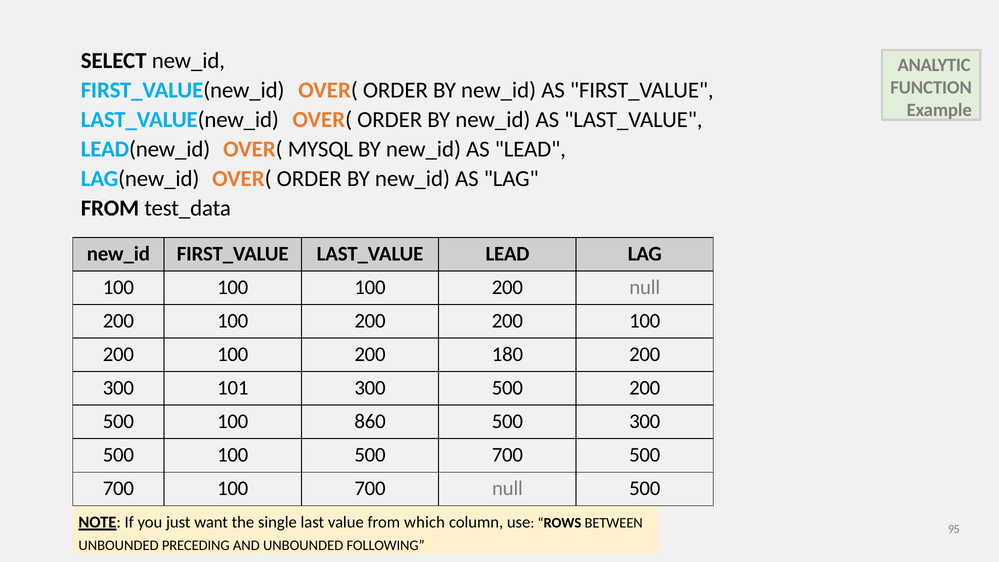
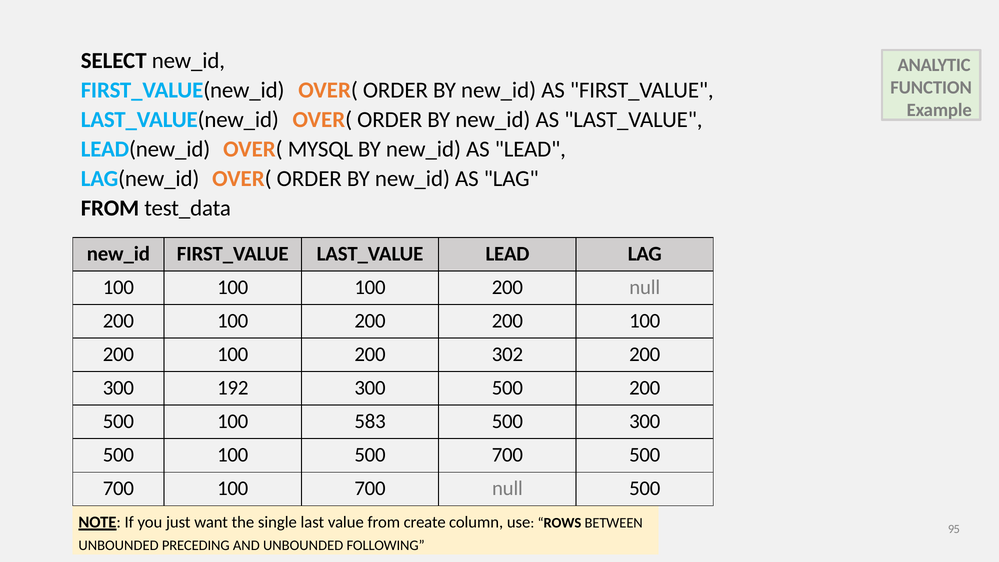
180: 180 -> 302 (507, 354)
101: 101 -> 192 (233, 388)
860: 860 -> 583 (370, 421)
which: which -> create (425, 522)
